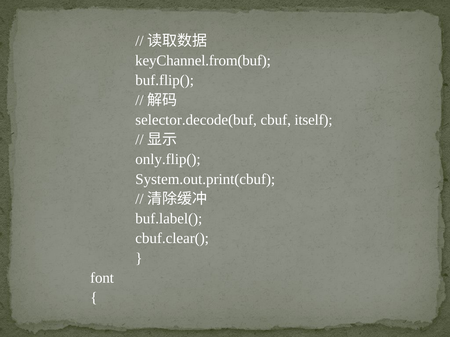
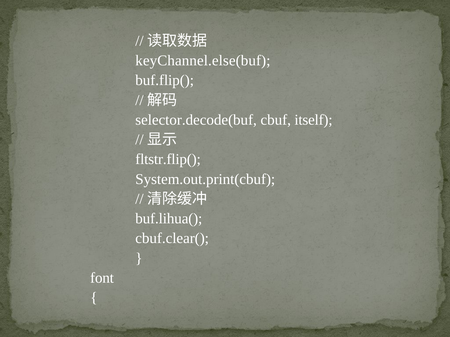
keyChannel.from(buf: keyChannel.from(buf -> keyChannel.else(buf (203, 61)
only.flip(: only.flip( -> fltstr.flip( (168, 160)
buf.label(: buf.label( -> buf.lihua( (169, 219)
